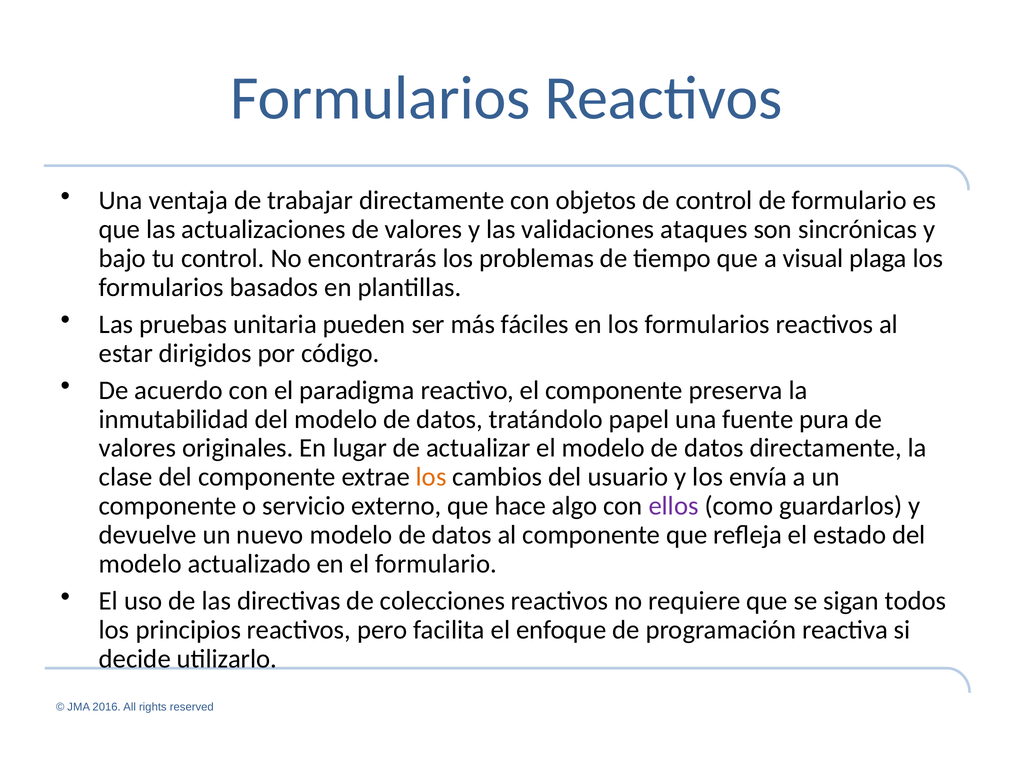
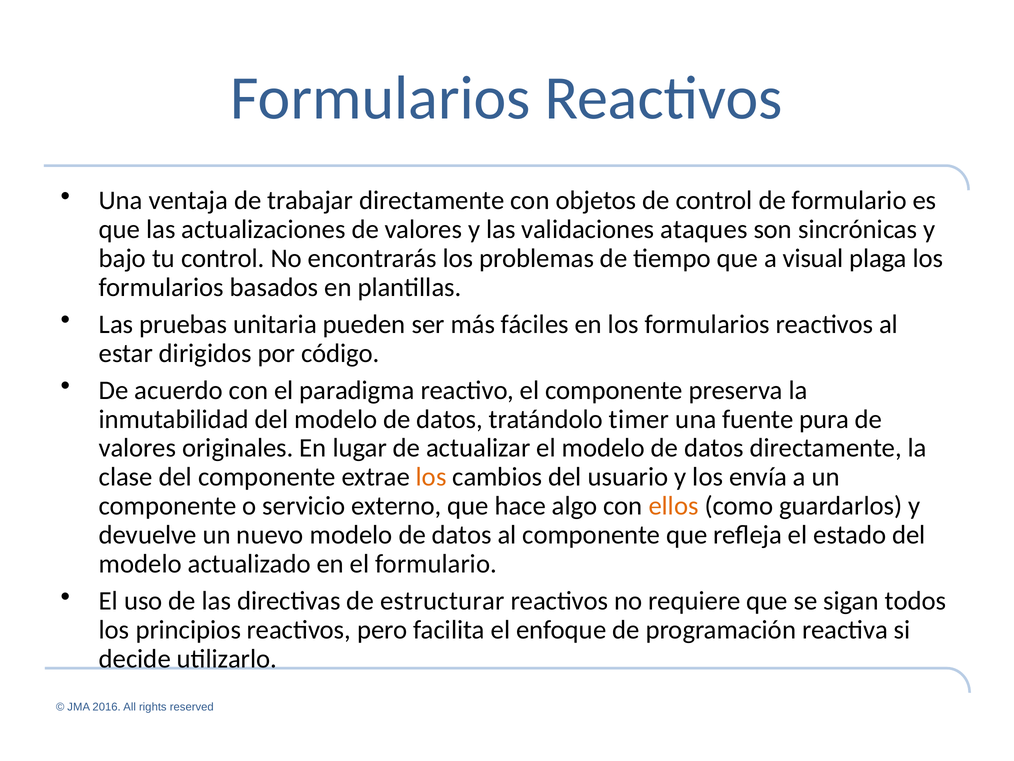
papel: papel -> timer (639, 419)
ellos colour: purple -> orange (674, 506)
colecciones: colecciones -> estructurar (442, 600)
